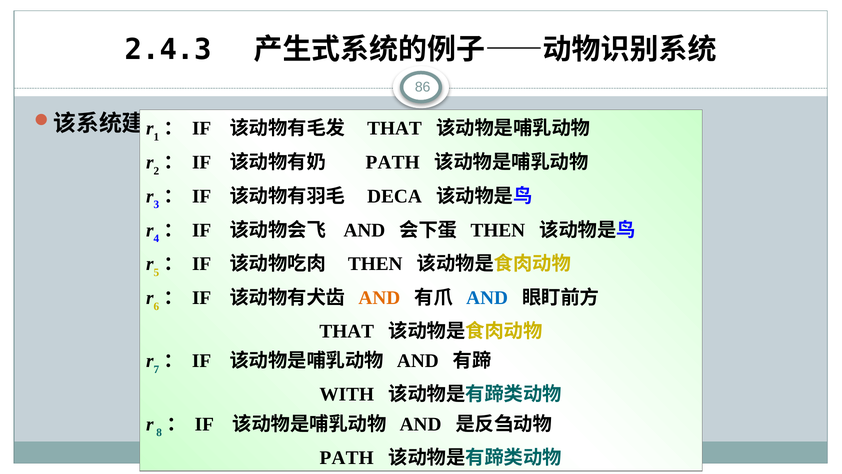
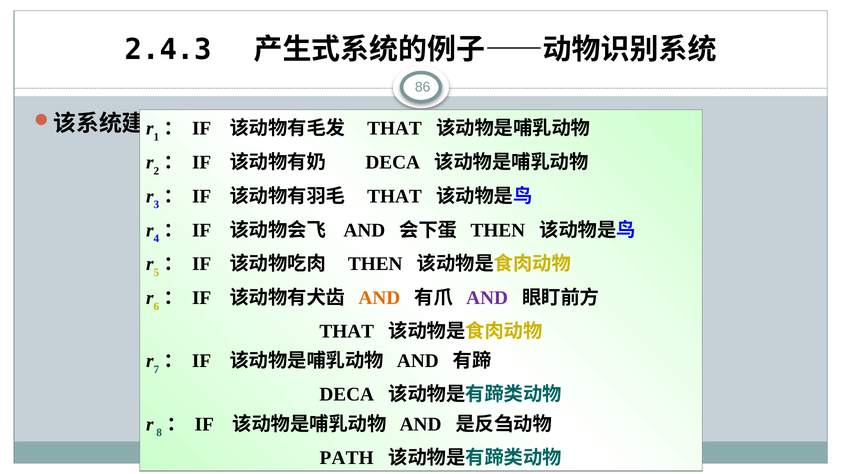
PATH: PATH -> DECA (393, 162)
DECA: DECA -> THAT (395, 196)
AND colour: blue -> purple (487, 298)
WITH: WITH -> DECA (347, 394)
